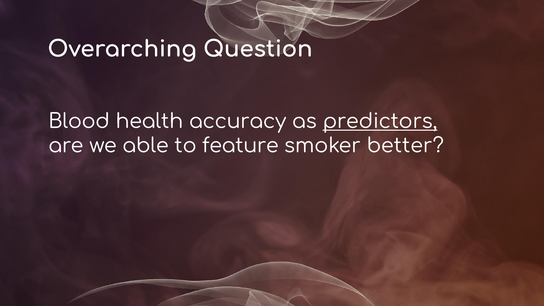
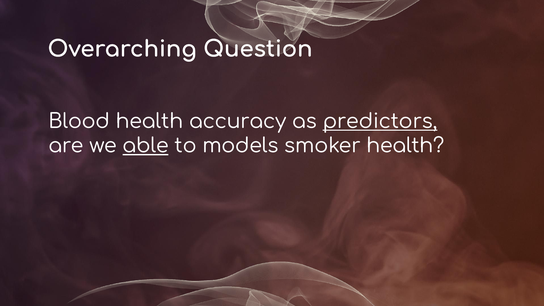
able underline: none -> present (146, 146)
feature: feature -> models (240, 146)
smoker better: better -> health (405, 146)
